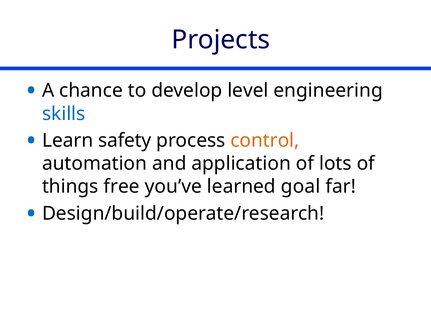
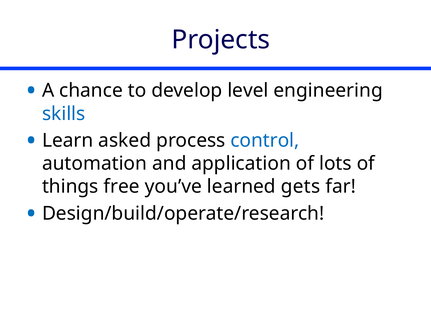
safety: safety -> asked (125, 140)
control colour: orange -> blue (265, 140)
goal: goal -> gets (301, 186)
